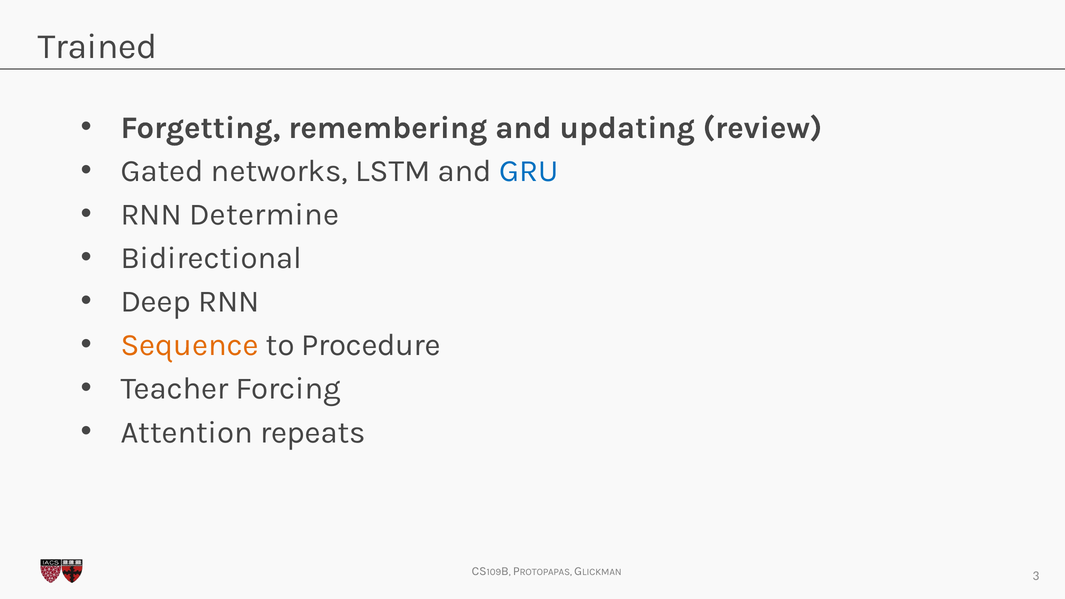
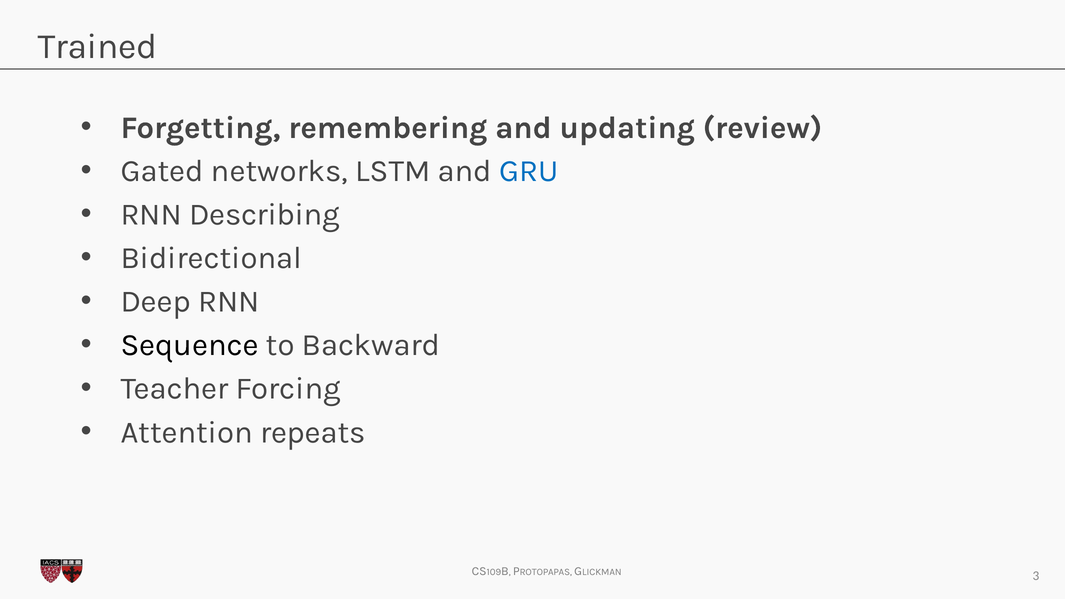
Determine: Determine -> Describing (264, 215)
Sequence colour: orange -> black (190, 345)
Procedure: Procedure -> Backward (371, 345)
